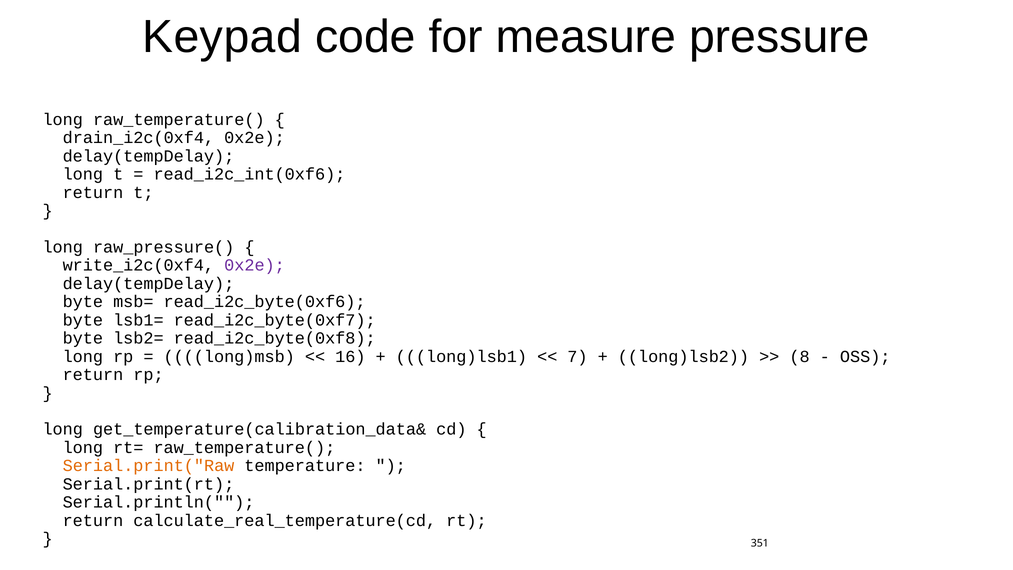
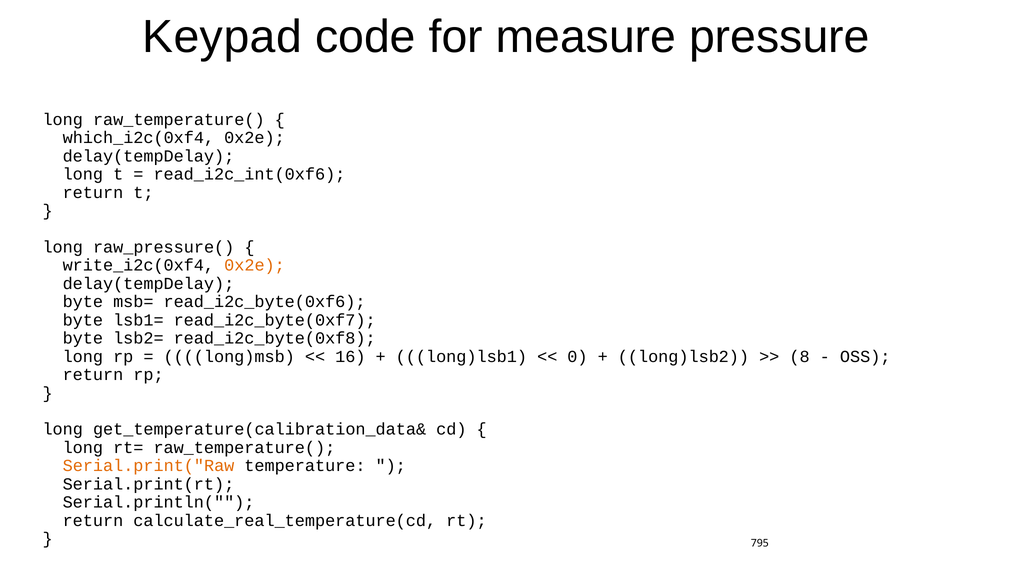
drain_i2c(0xf4: drain_i2c(0xf4 -> which_i2c(0xf4 (138, 138)
0x2e colour: purple -> orange (255, 265)
7: 7 -> 0 (577, 356)
351: 351 -> 795 (760, 543)
